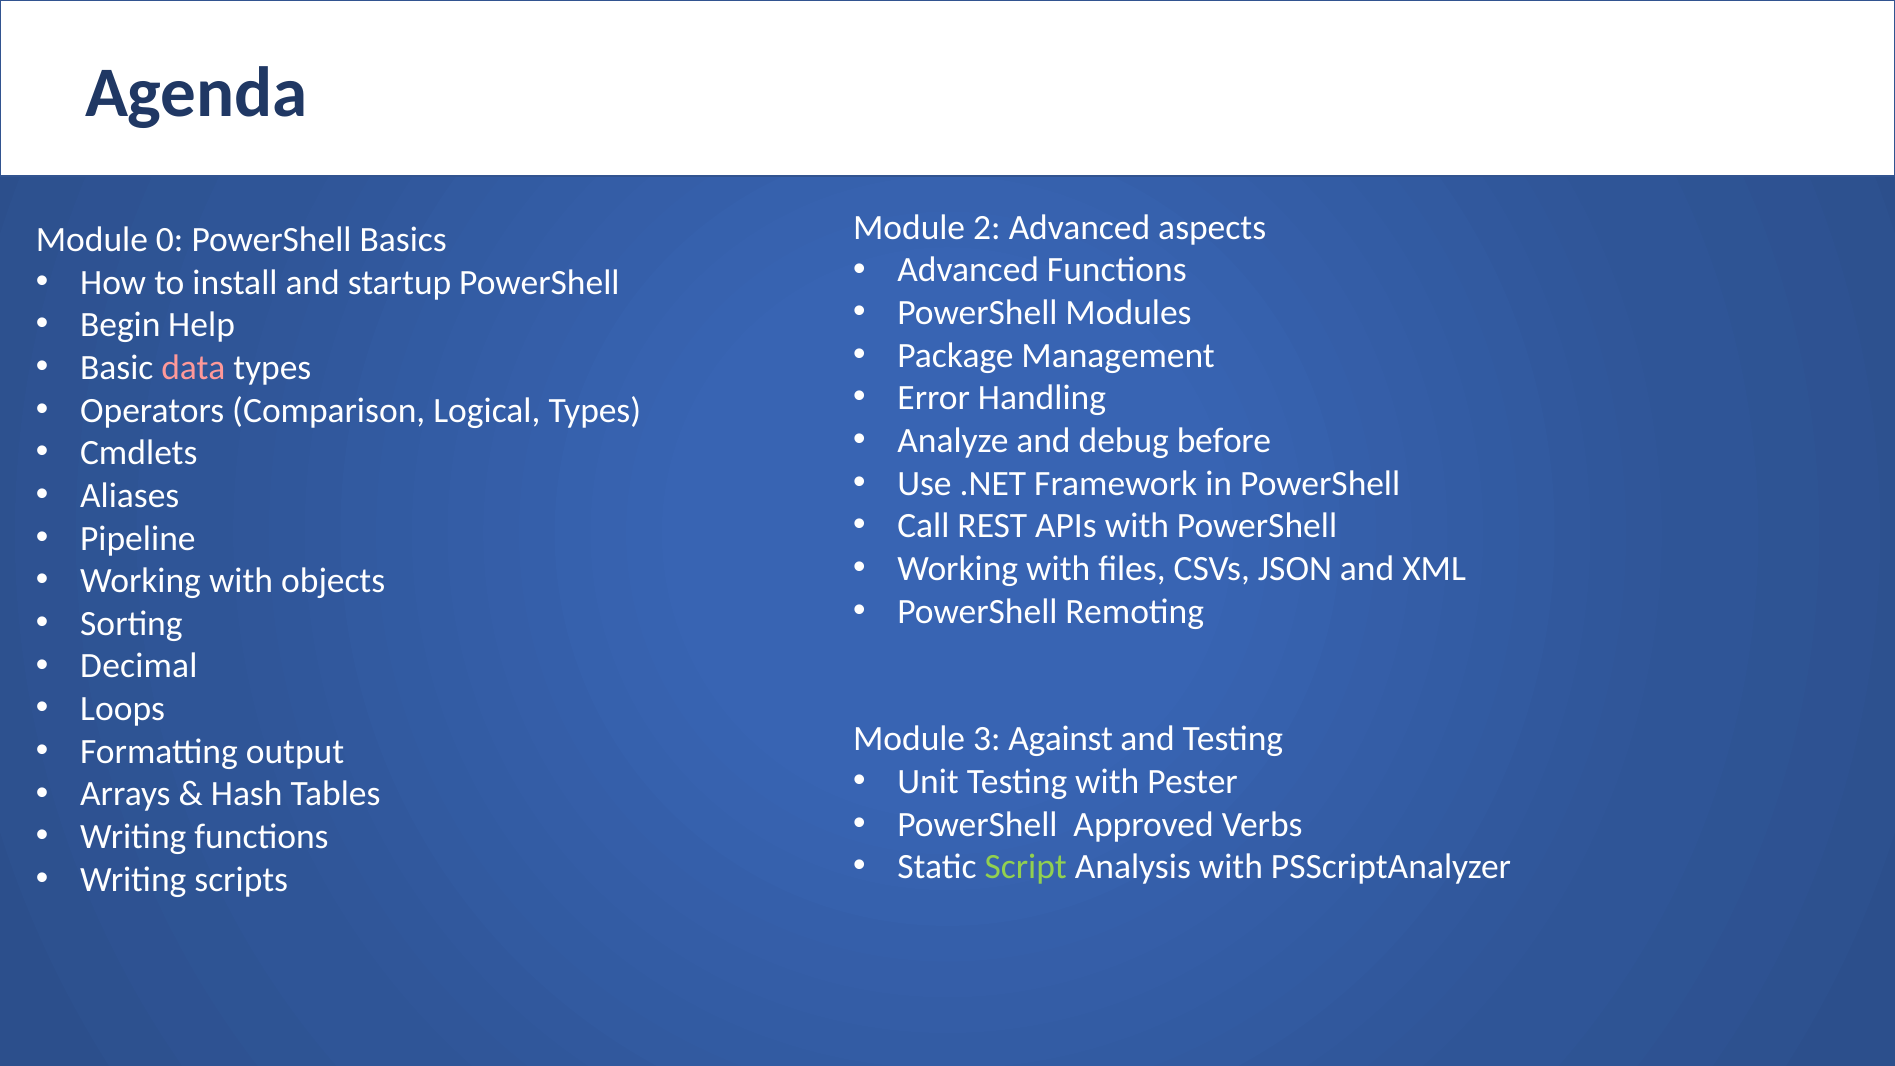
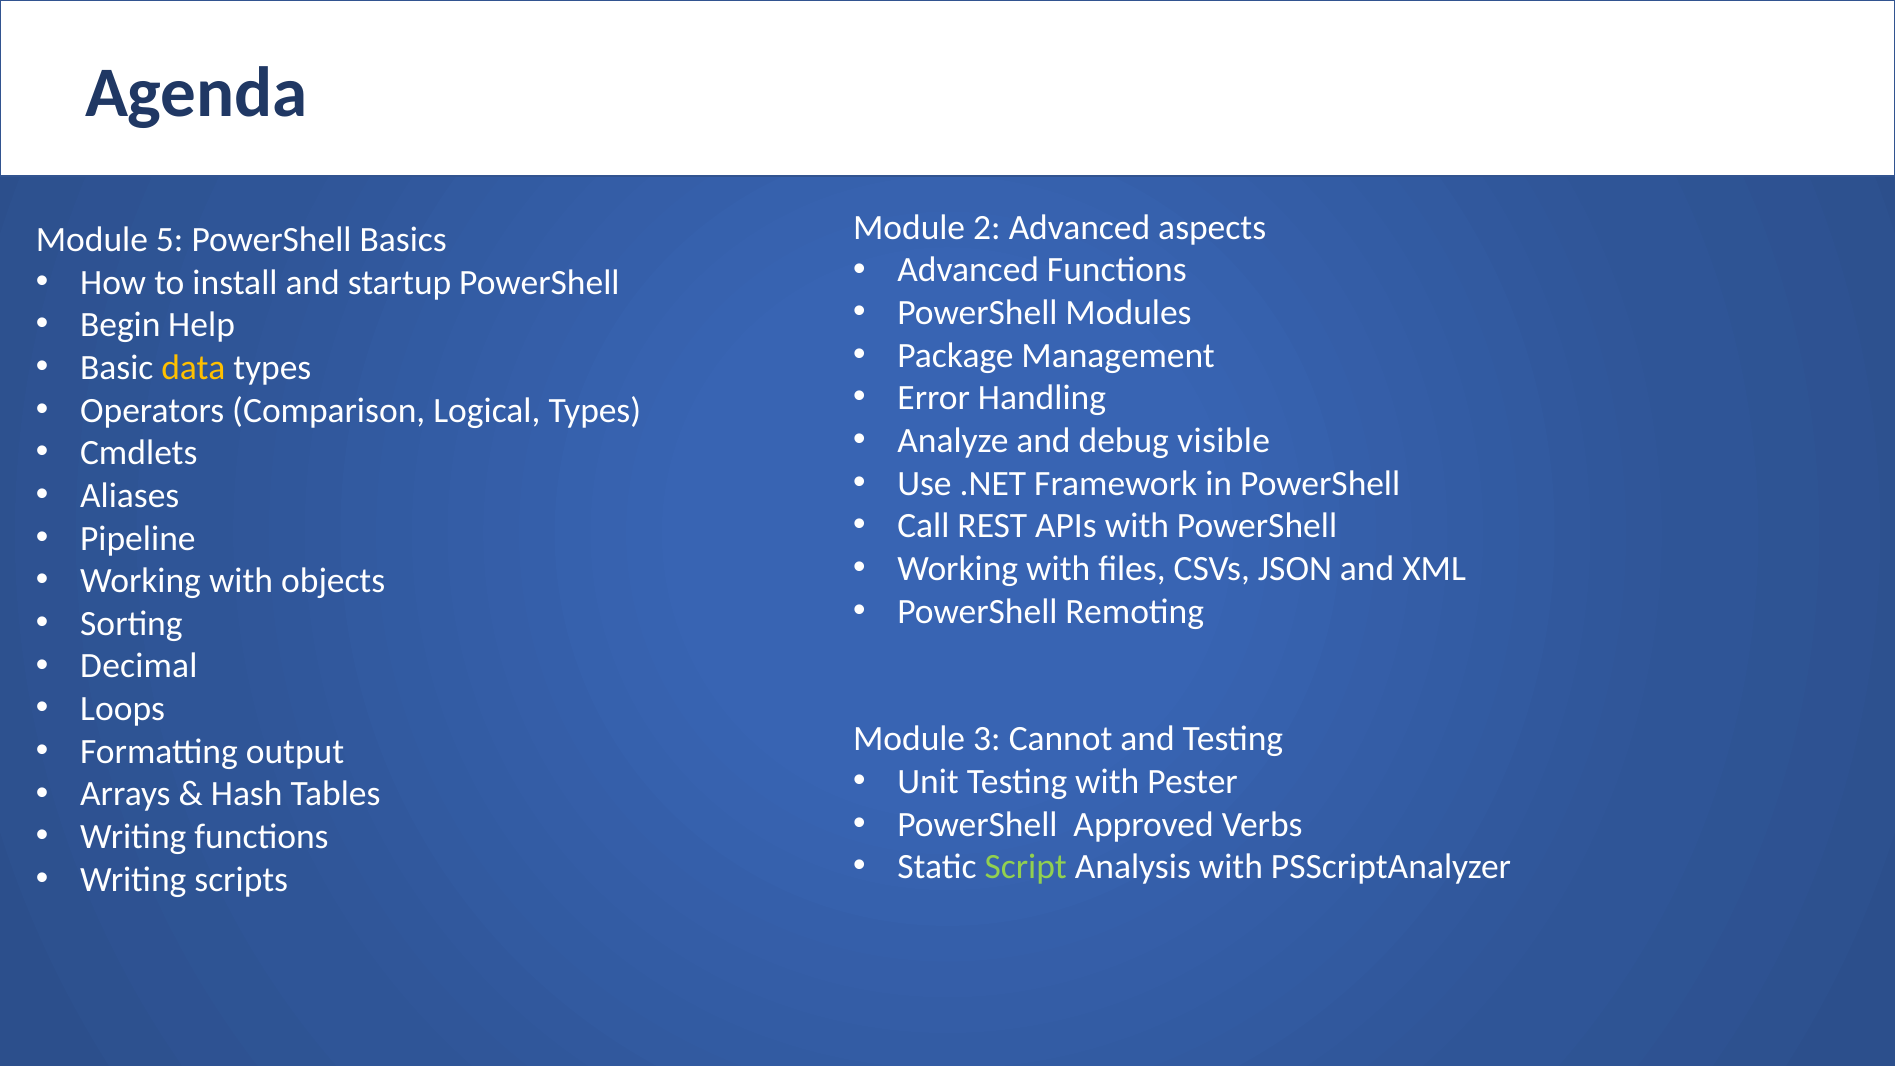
0: 0 -> 5 (170, 240)
data colour: pink -> yellow (193, 368)
before: before -> visible (1224, 441)
Against: Against -> Cannot (1061, 739)
